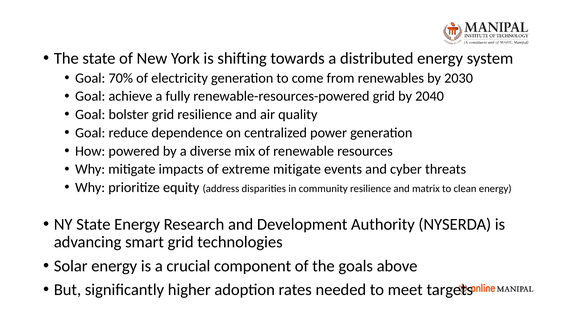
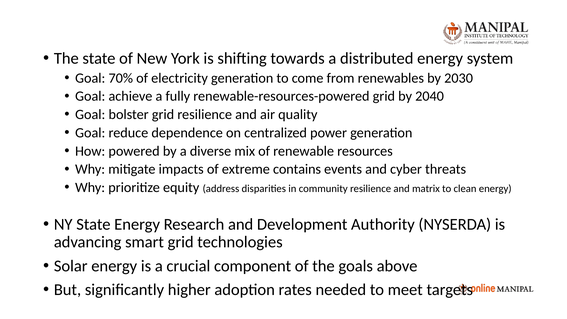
extreme mitigate: mitigate -> contains (297, 169)
